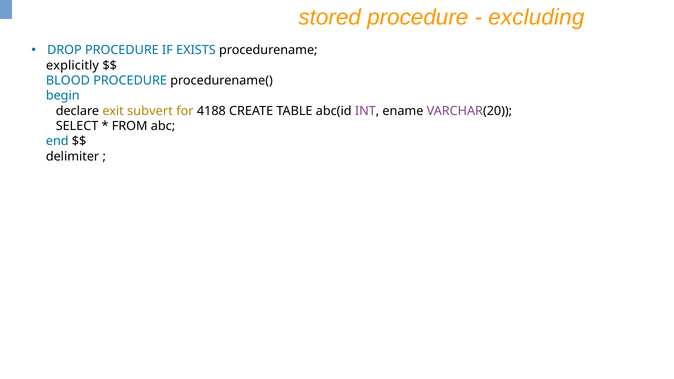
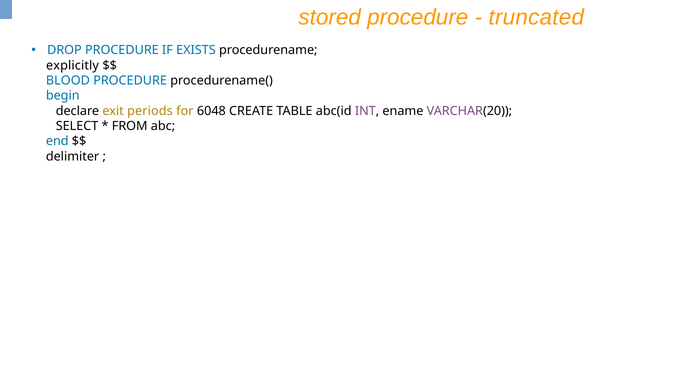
excluding: excluding -> truncated (536, 18)
subvert: subvert -> periods (150, 111)
4188: 4188 -> 6048 (211, 111)
